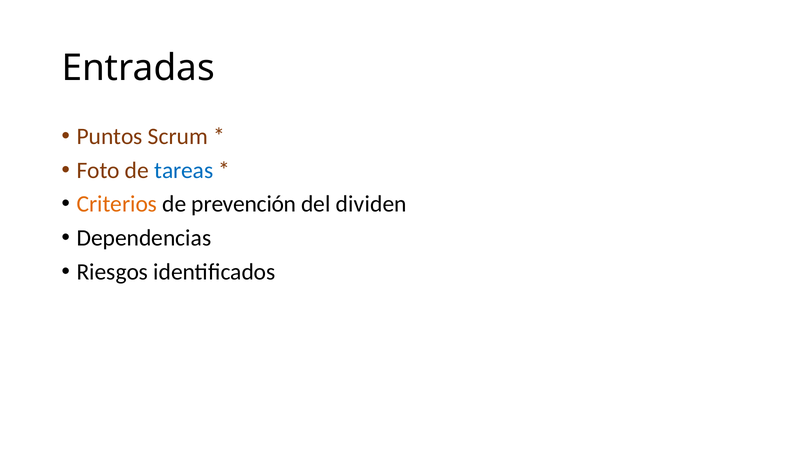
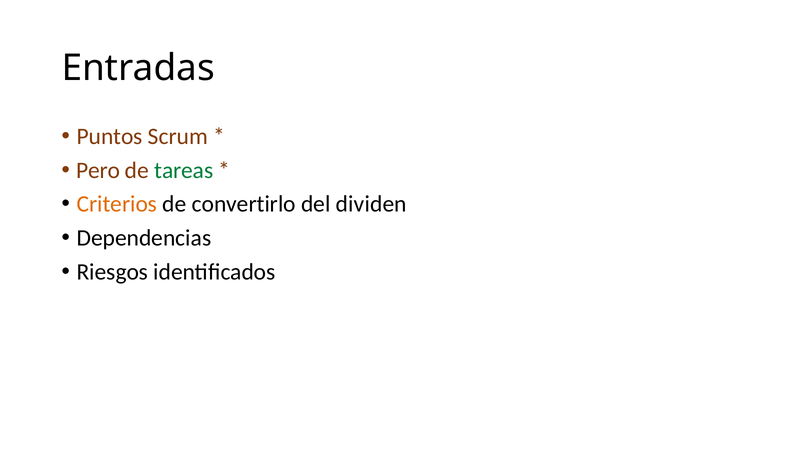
Foto: Foto -> Pero (98, 170)
tareas colour: blue -> green (184, 170)
prevención: prevención -> convertirlo (244, 204)
